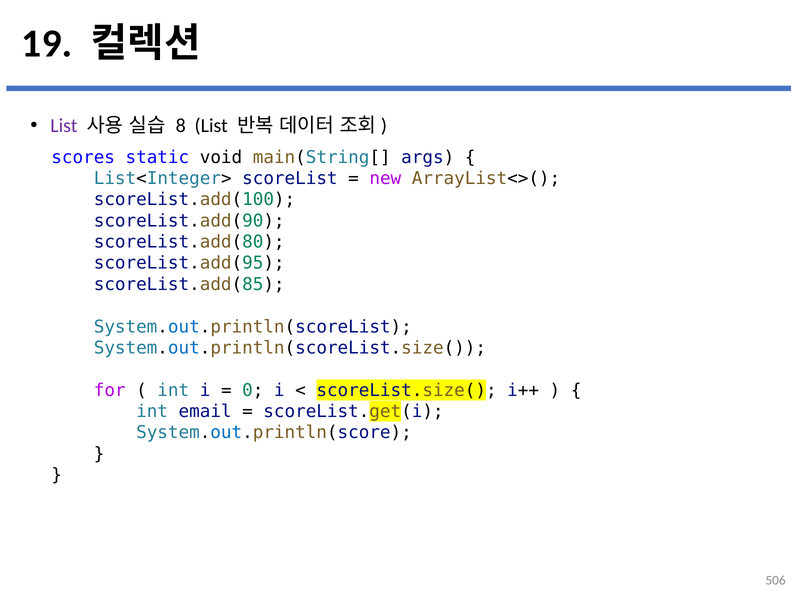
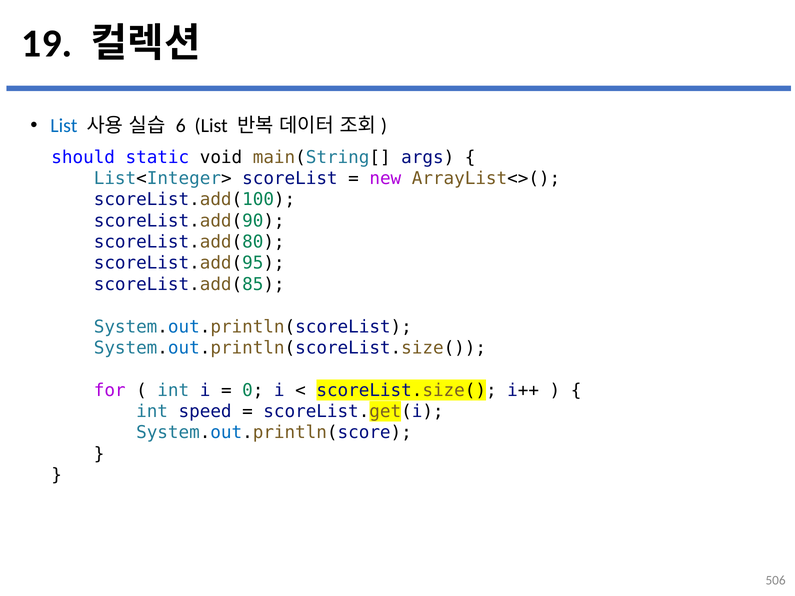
List colour: purple -> blue (64, 126)
8: 8 -> 6 (181, 126)
scores: scores -> should (83, 157)
email: email -> speed (205, 412)
